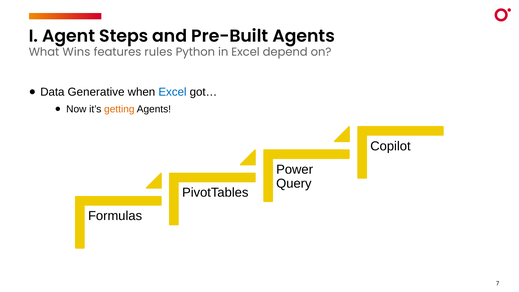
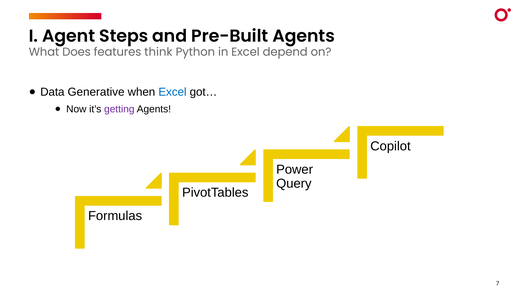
Wins: Wins -> Does (76, 52)
rules: rules -> think (158, 52)
getting colour: orange -> purple (119, 109)
